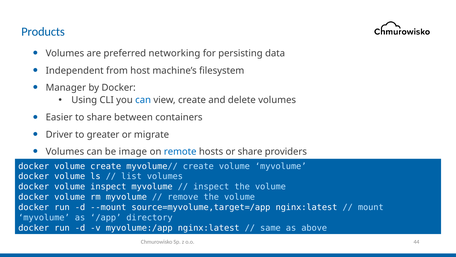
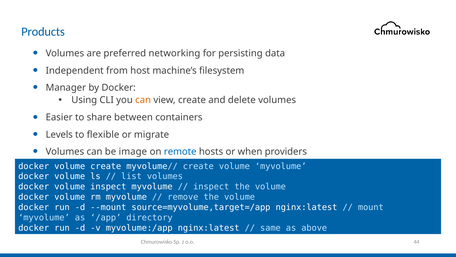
can colour: blue -> orange (143, 100)
Driver: Driver -> Levels (59, 134)
greater: greater -> flexible (103, 134)
or share: share -> when (250, 151)
